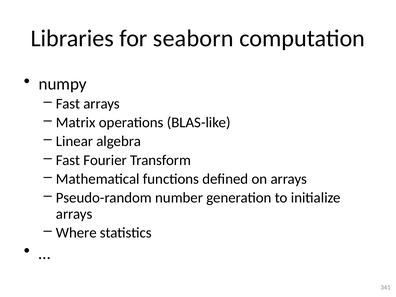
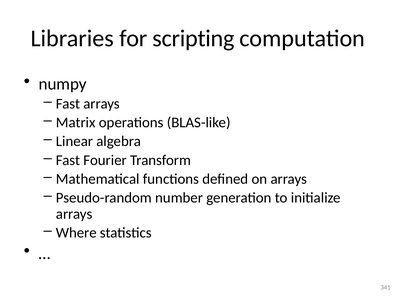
seaborn: seaborn -> scripting (193, 38)
